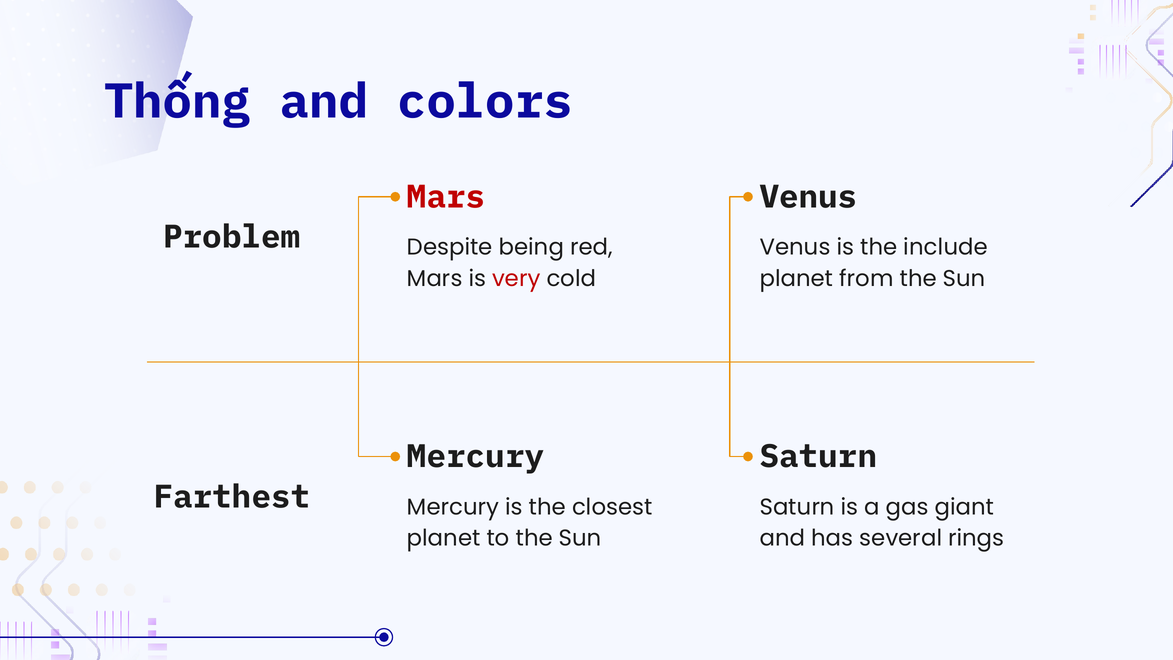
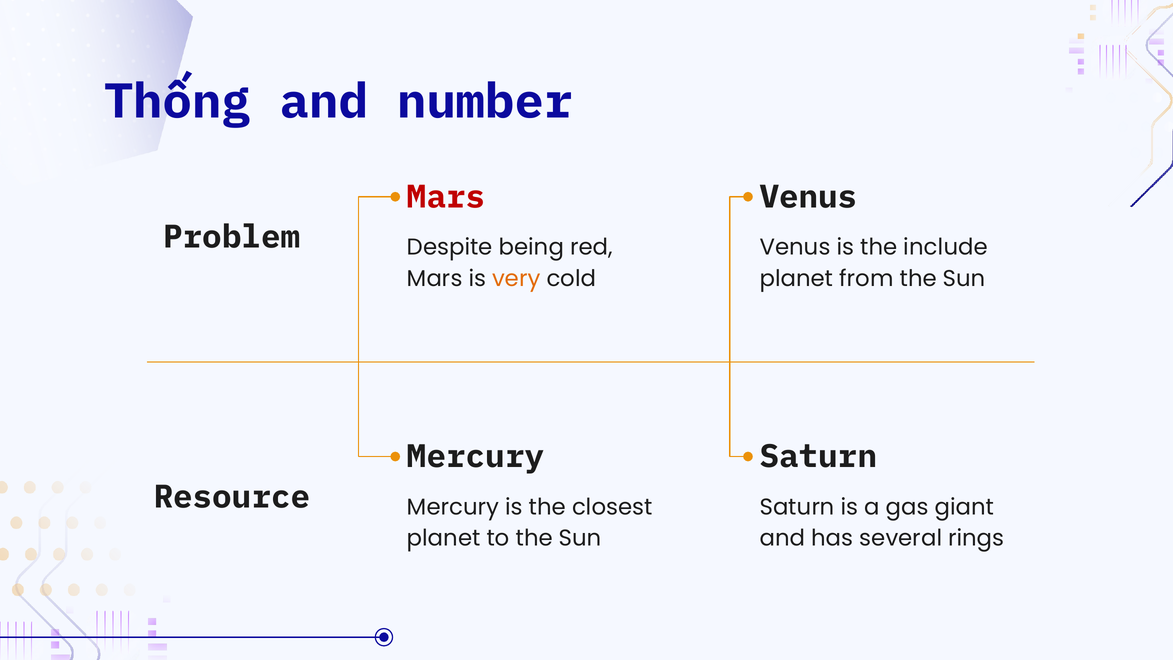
colors: colors -> number (485, 102)
very colour: red -> orange (516, 279)
Farthest: Farthest -> Resource (232, 497)
